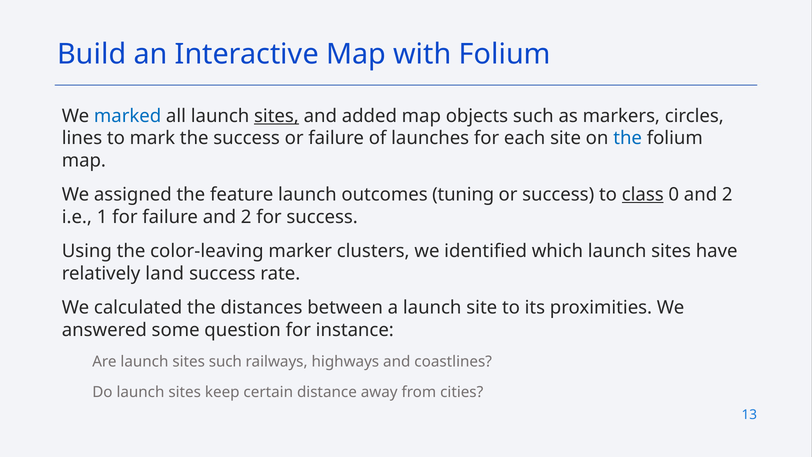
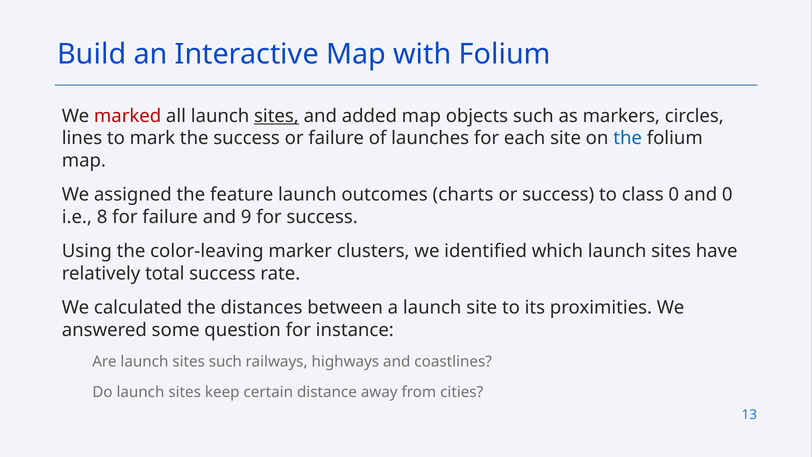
marked colour: blue -> red (128, 116)
tuning: tuning -> charts (463, 195)
class underline: present -> none (643, 195)
0 and 2: 2 -> 0 (727, 195)
1: 1 -> 8 (102, 217)
failure and 2: 2 -> 9 (246, 217)
land: land -> total (165, 273)
